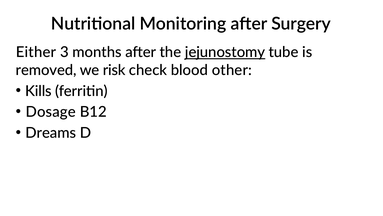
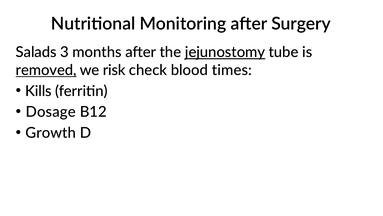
Either: Either -> Salads (36, 52)
removed underline: none -> present (46, 70)
other: other -> times (232, 70)
Dreams: Dreams -> Growth (51, 133)
